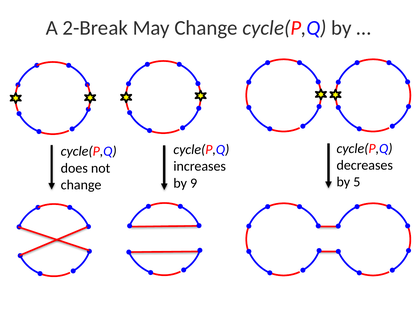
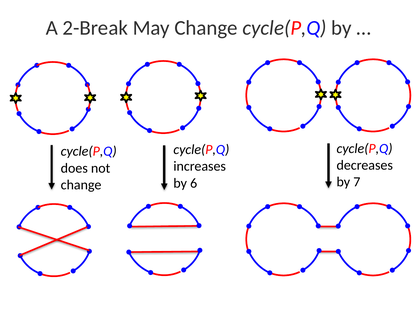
5: 5 -> 7 (357, 182)
9: 9 -> 6 (194, 183)
